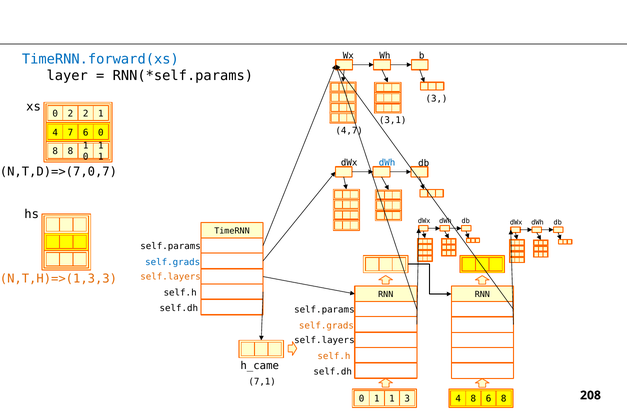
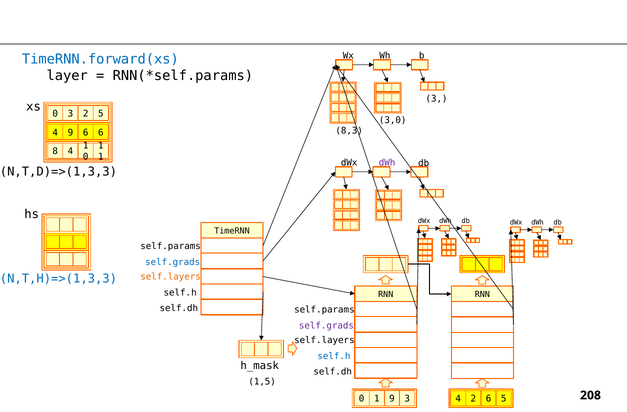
0 2: 2 -> 3 (70, 114)
2 1: 1 -> 5 (101, 114)
3,1: 3,1 -> 3,0 (393, 120)
4,7: 4,7 -> 8,3 (349, 131)
4 7: 7 -> 9 (70, 133)
6 0: 0 -> 6 (101, 133)
8 8: 8 -> 4 (70, 151)
dWh colour: blue -> purple (387, 163)
N,T,D)=>(7,0,7: N,T,D)=>(7,0,7 -> N,T,D)=>(1,3,3 (58, 172)
N,T,H)=>(1,3,3 colour: orange -> blue (58, 279)
self.grads colour: orange -> purple (326, 326)
self.h colour: orange -> blue (334, 356)
h_came: h_came -> h_mask (260, 365)
7,1: 7,1 -> 1,5 (262, 382)
1: 1 -> 9 (392, 399)
4 8: 8 -> 2 (473, 399)
6 8: 8 -> 5 (504, 399)
